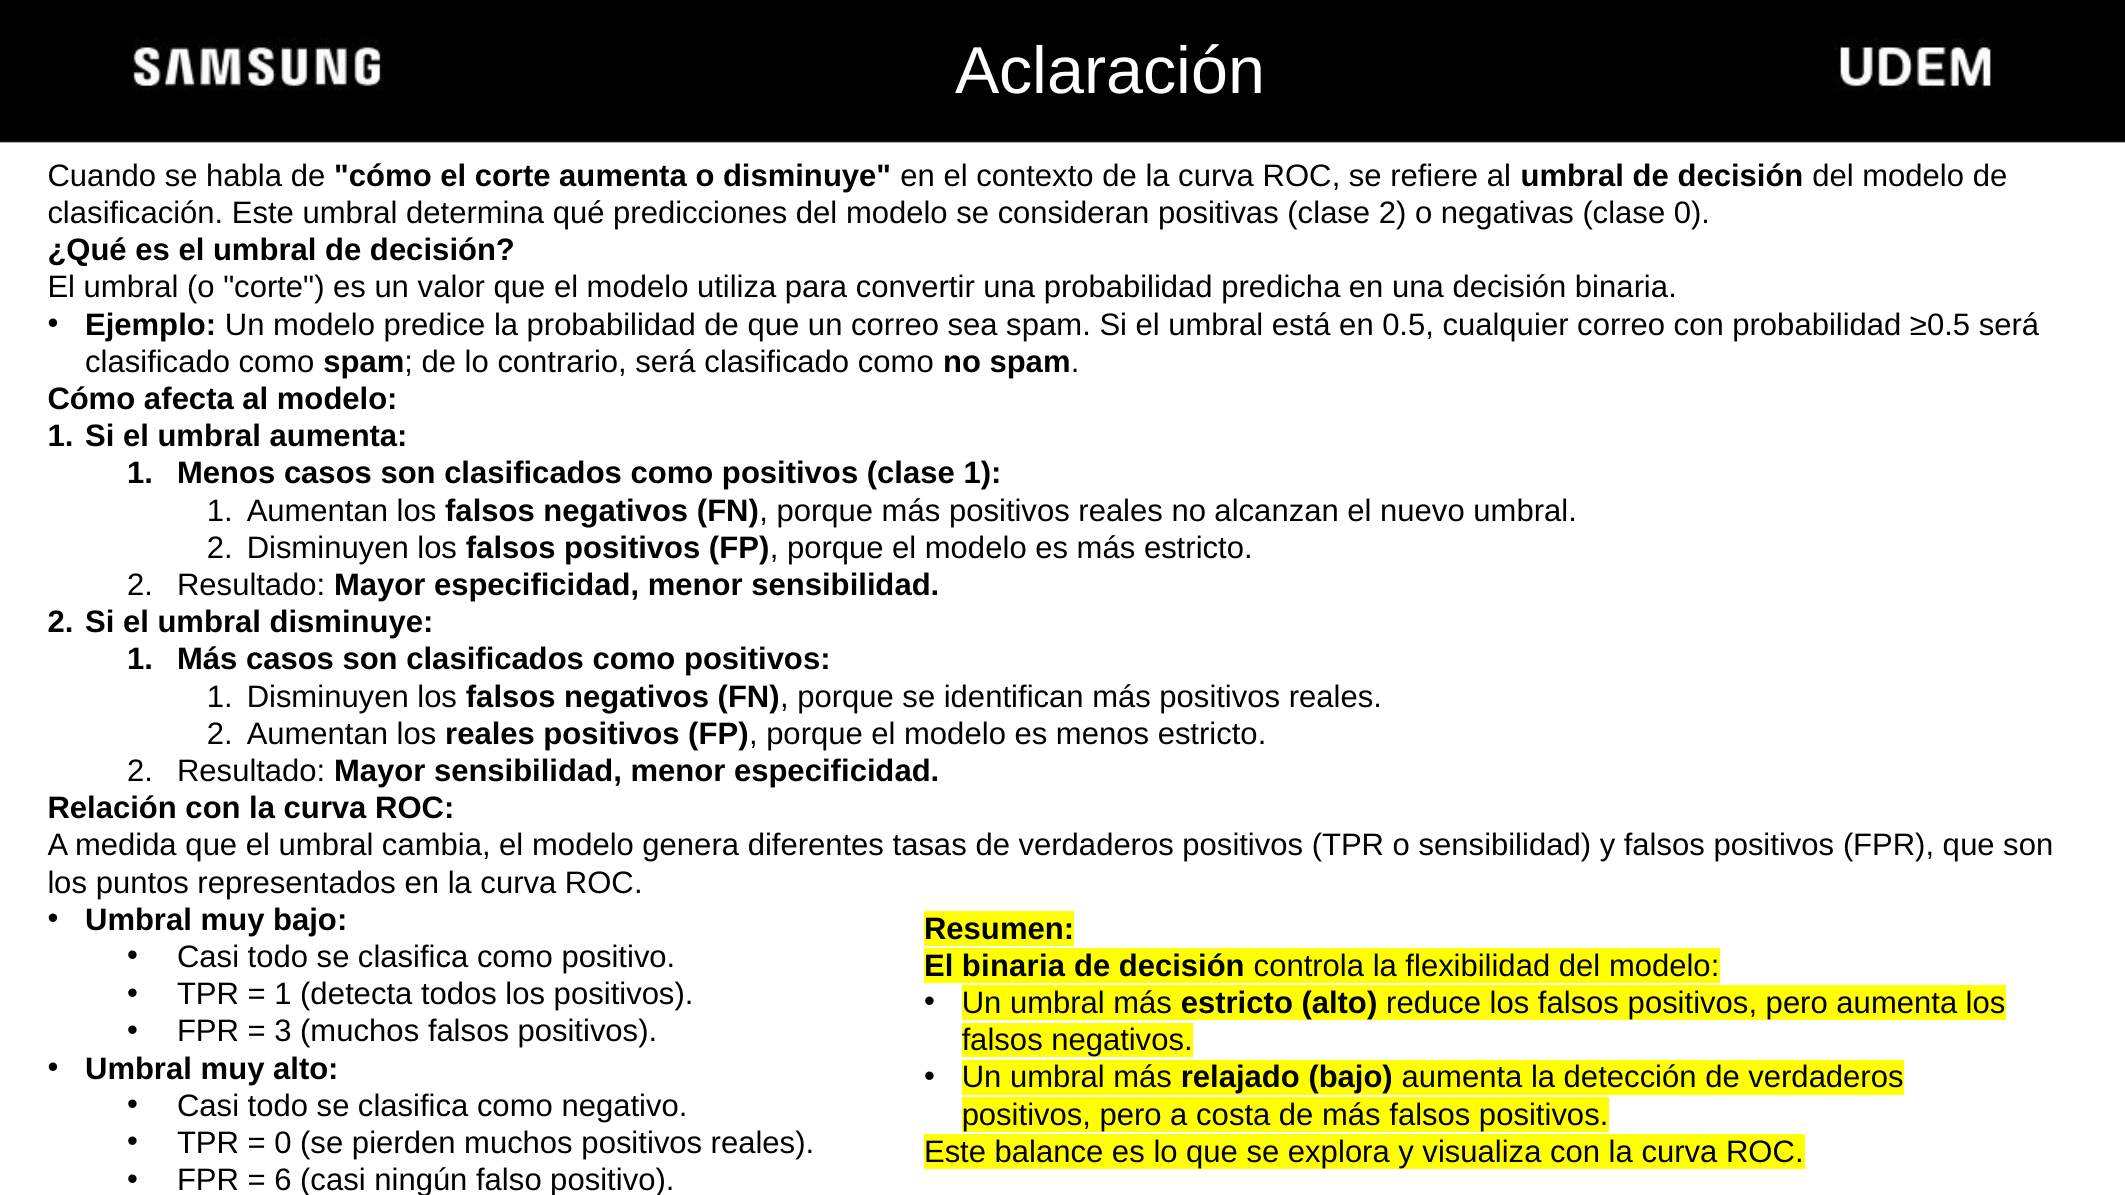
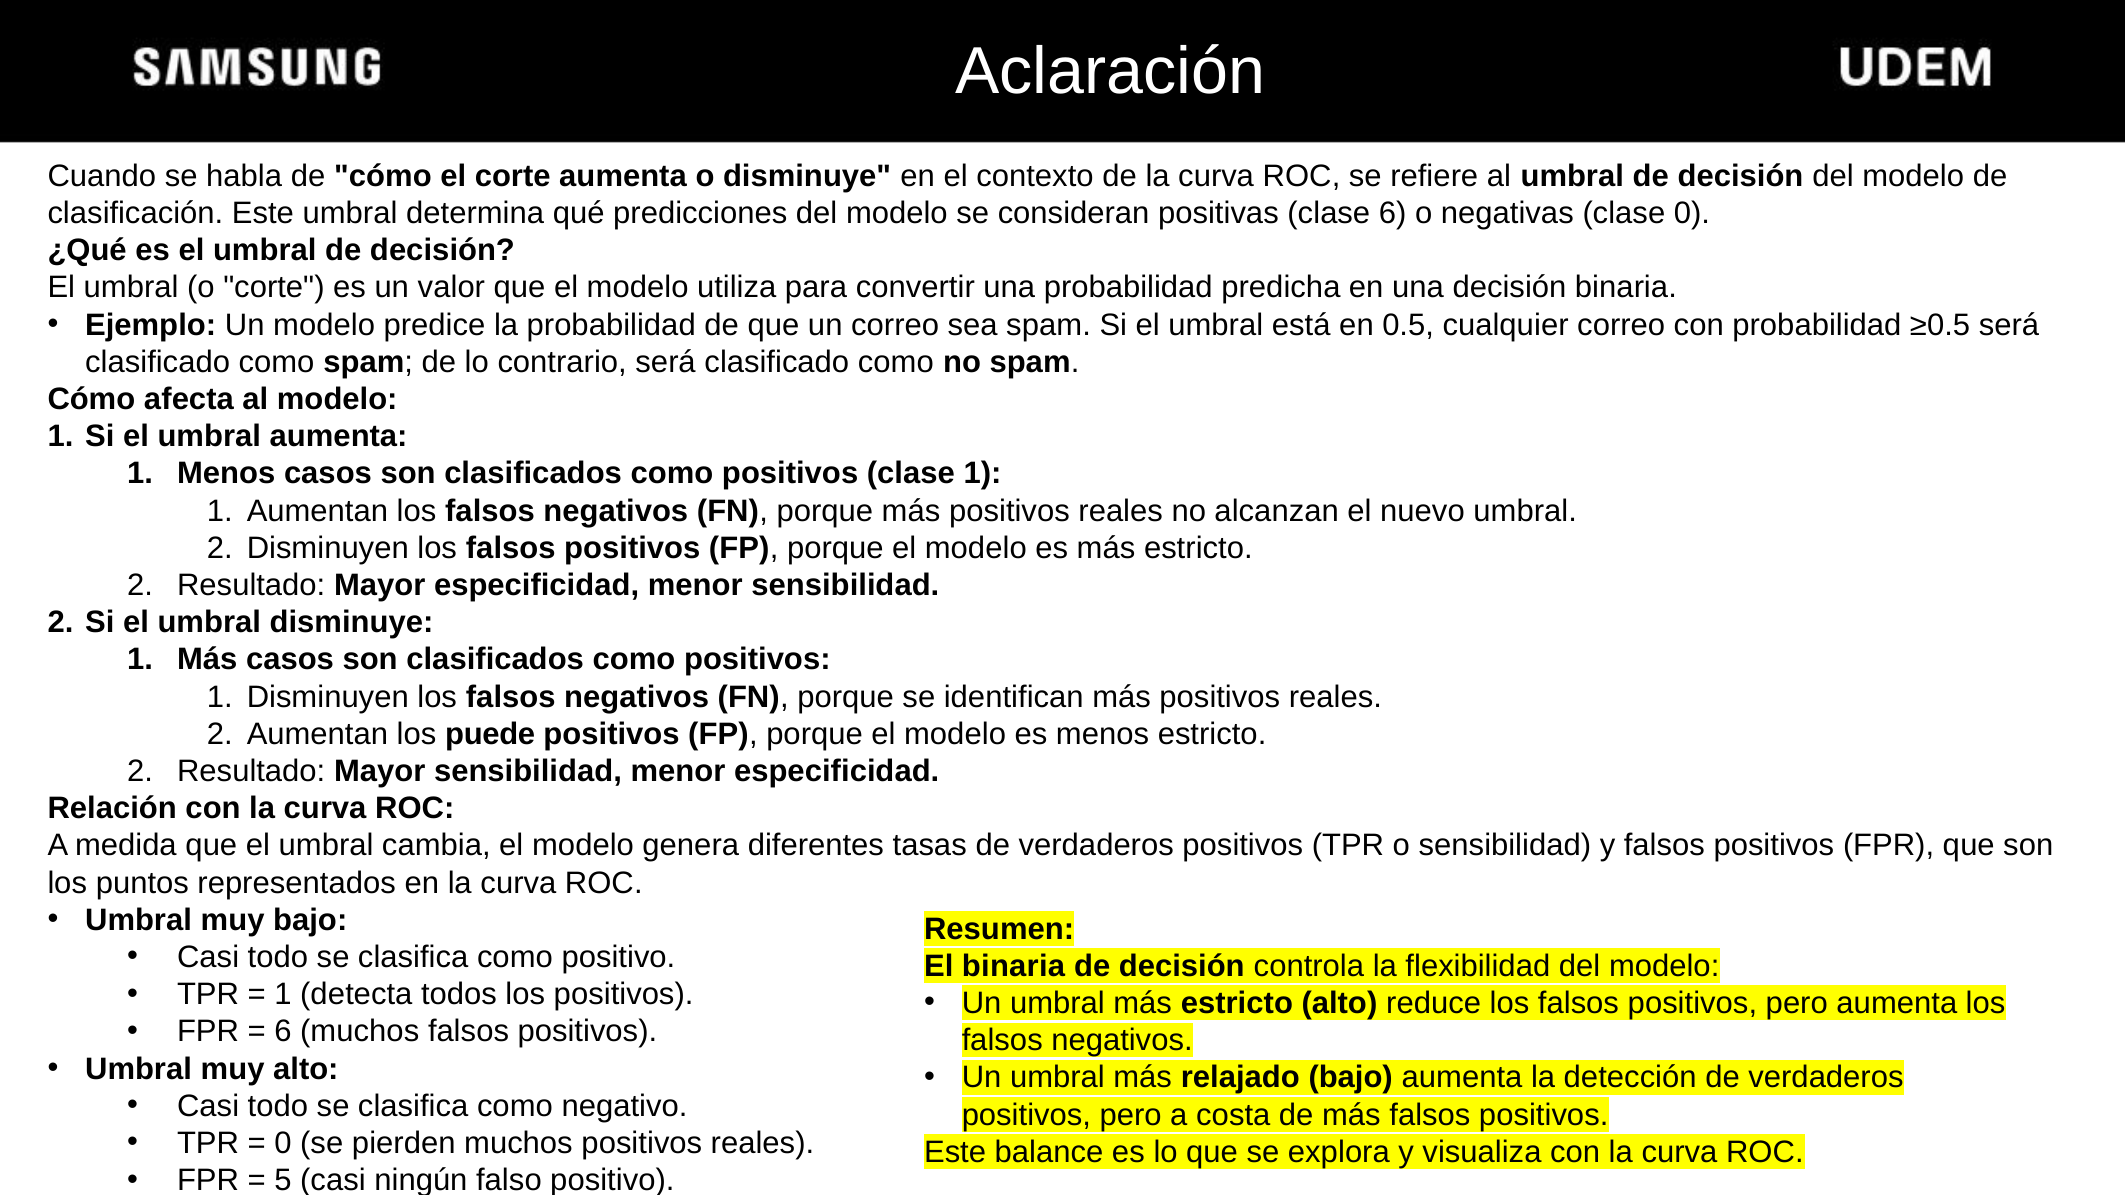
clase 2: 2 -> 6 (1393, 213)
los reales: reales -> puede (490, 734)
3: 3 -> 6 (283, 1032)
6: 6 -> 5 (283, 1181)
